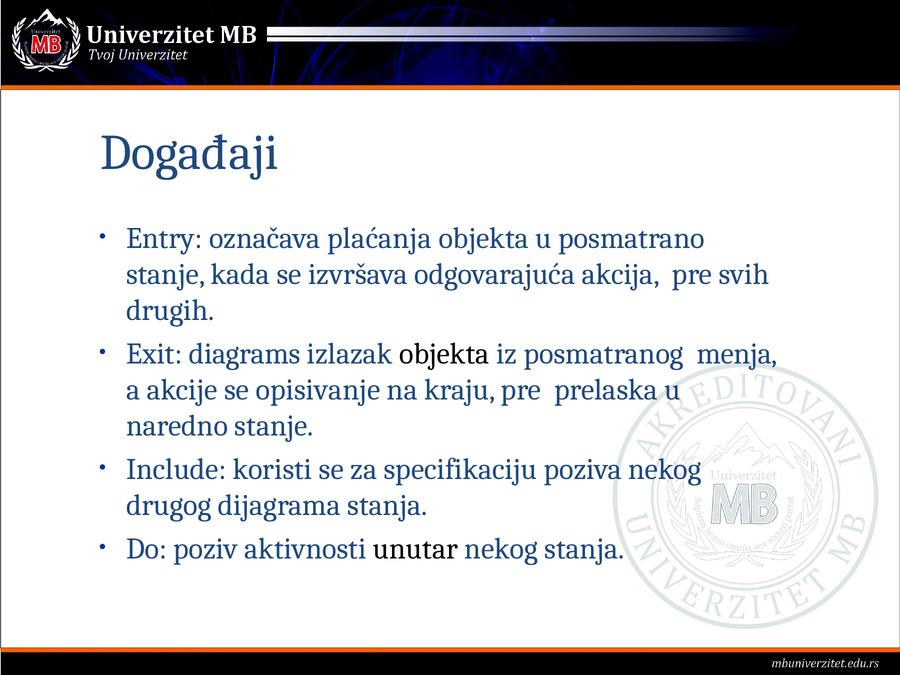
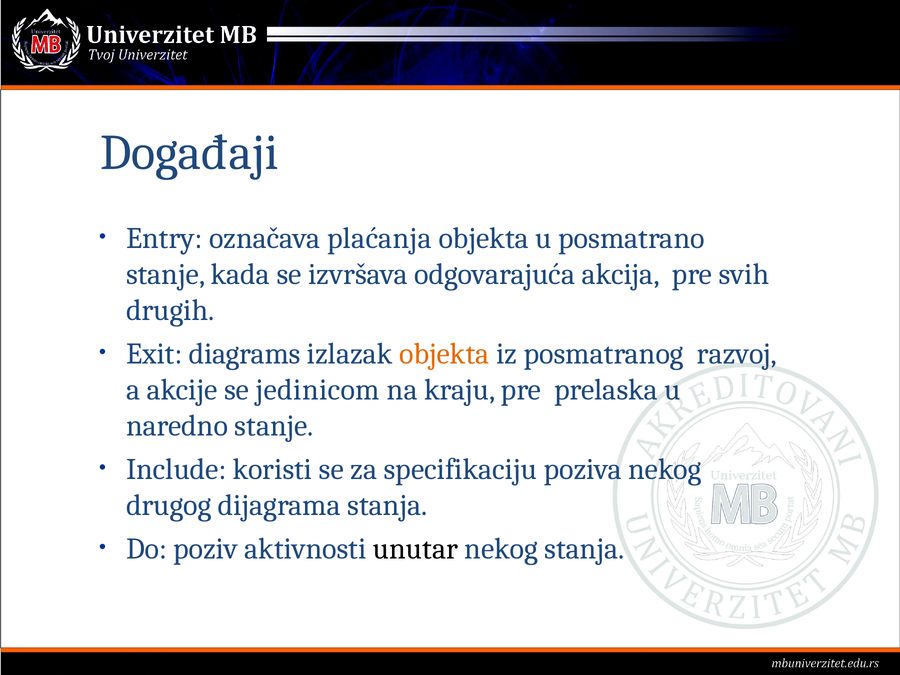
objekta colour: black -> orange (444, 354)
menja: menja -> razvoj (737, 354)
opisivanje: opisivanje -> jedinicom (318, 390)
